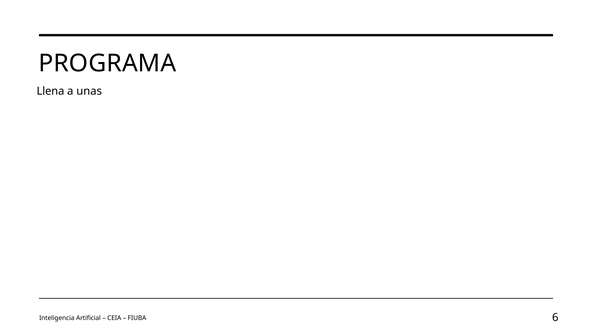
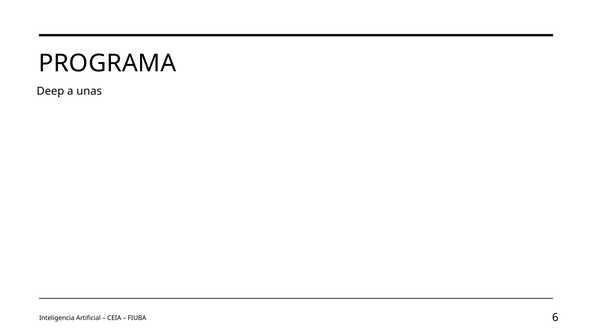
Llena: Llena -> Deep (50, 91)
